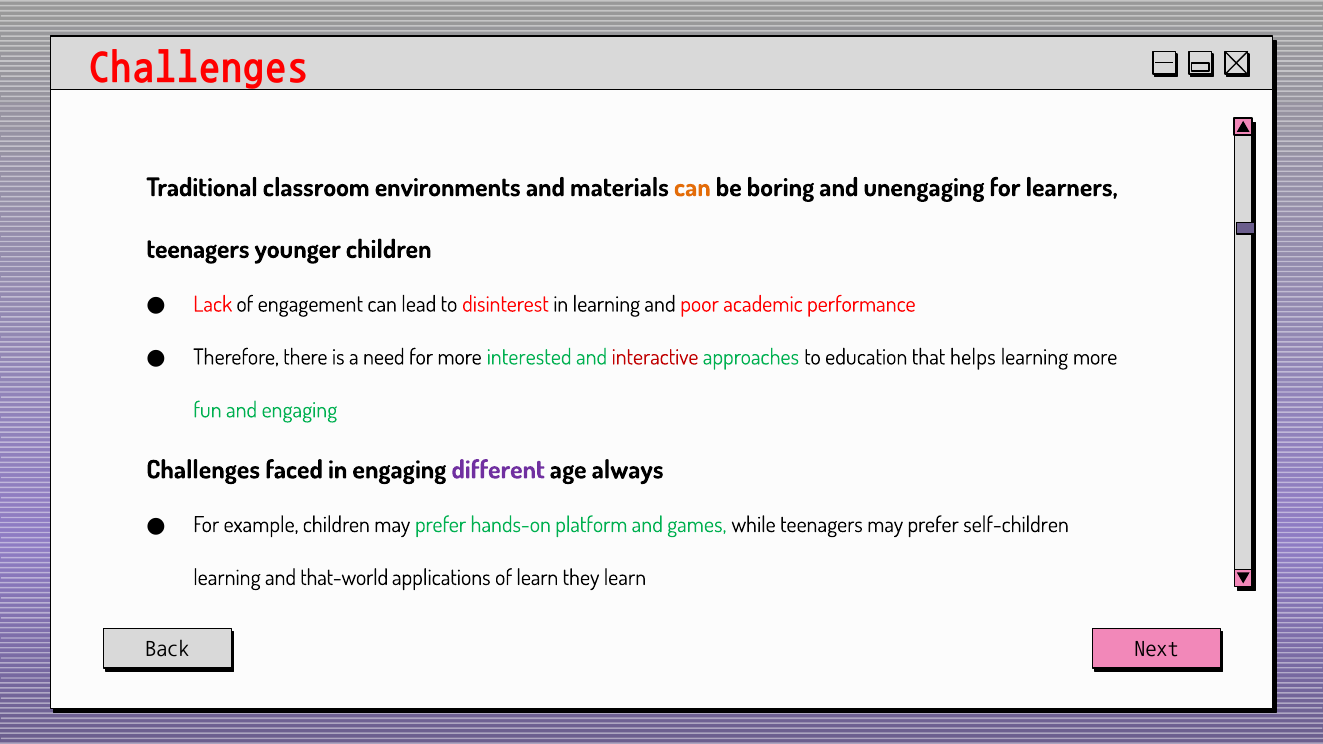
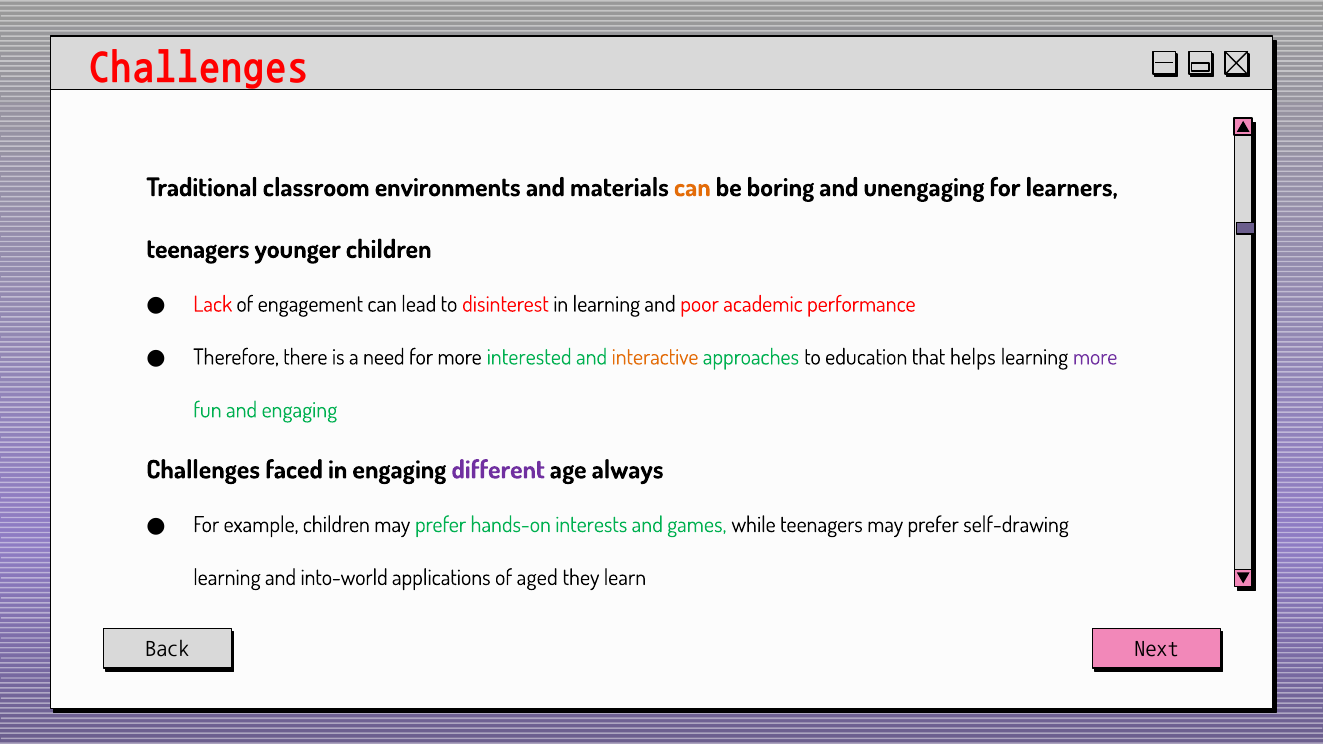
interactive colour: red -> orange (655, 357)
more colour: black -> purple (1095, 357)
platform: platform -> interests (591, 525)
self-children: self-children -> self-drawing (1016, 525)
that-world: that-world -> into-world (344, 578)
of learn: learn -> aged (537, 578)
